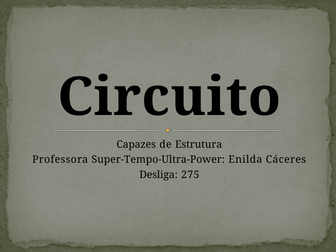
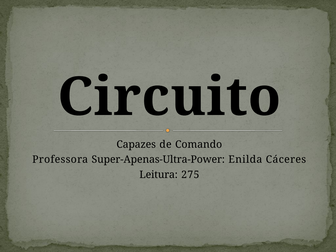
Estrutura: Estrutura -> Comando (199, 144)
Super-Tempo-Ultra-Power: Super-Tempo-Ultra-Power -> Super-Apenas-Ultra-Power (158, 160)
Desliga: Desliga -> Leitura (159, 175)
